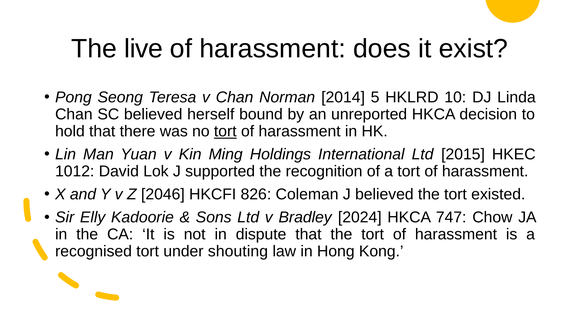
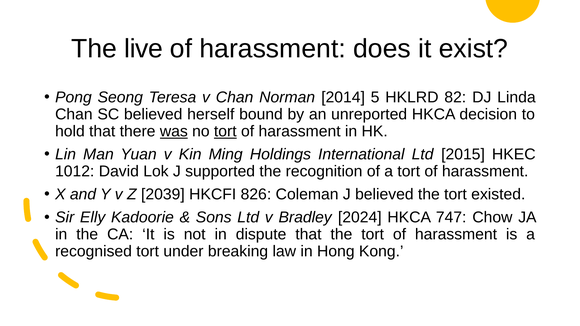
10: 10 -> 82 (455, 97)
was underline: none -> present (174, 131)
2046: 2046 -> 2039 (163, 195)
shouting: shouting -> breaking (238, 252)
